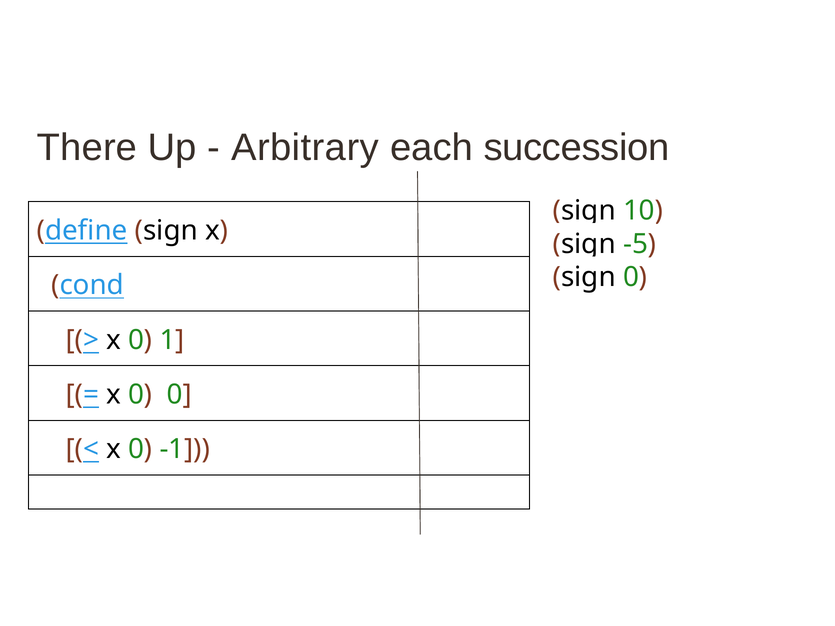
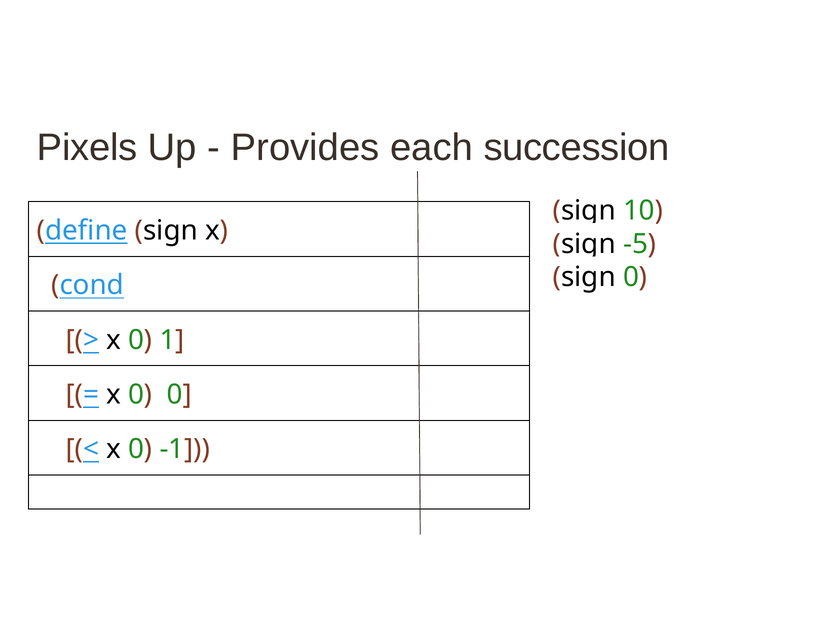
There: There -> Pixels (87, 148)
Arbitrary: Arbitrary -> Provides (305, 148)
